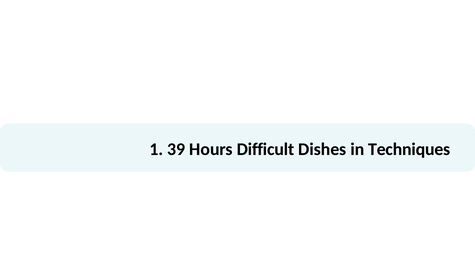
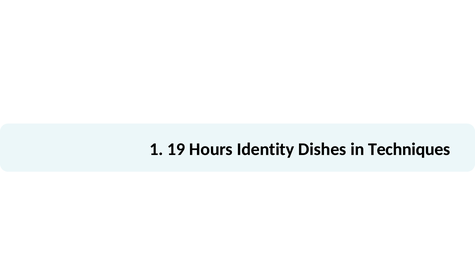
39: 39 -> 19 (176, 149)
Difficult: Difficult -> Identity (265, 149)
